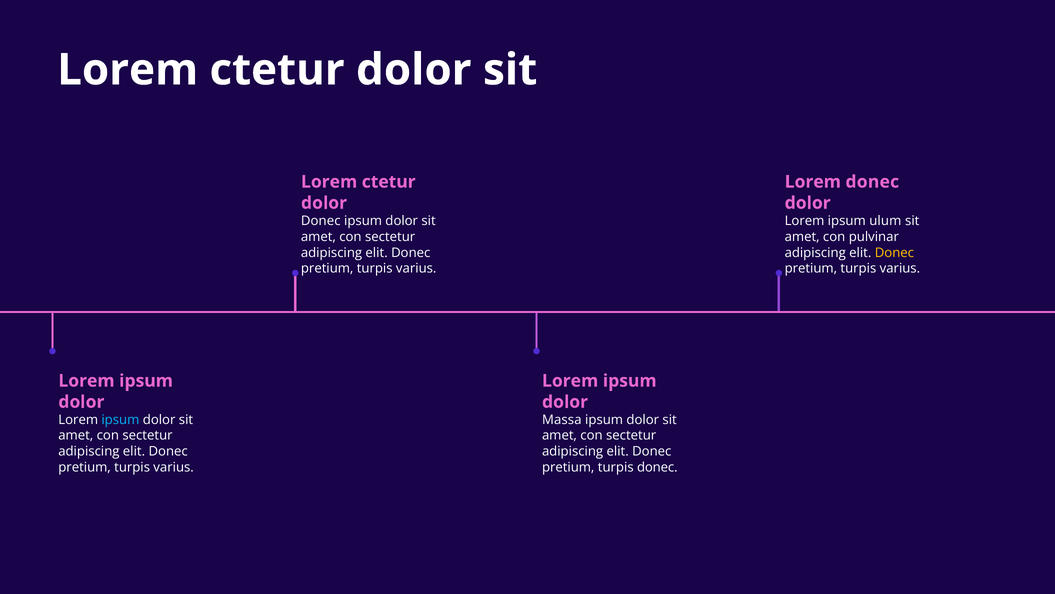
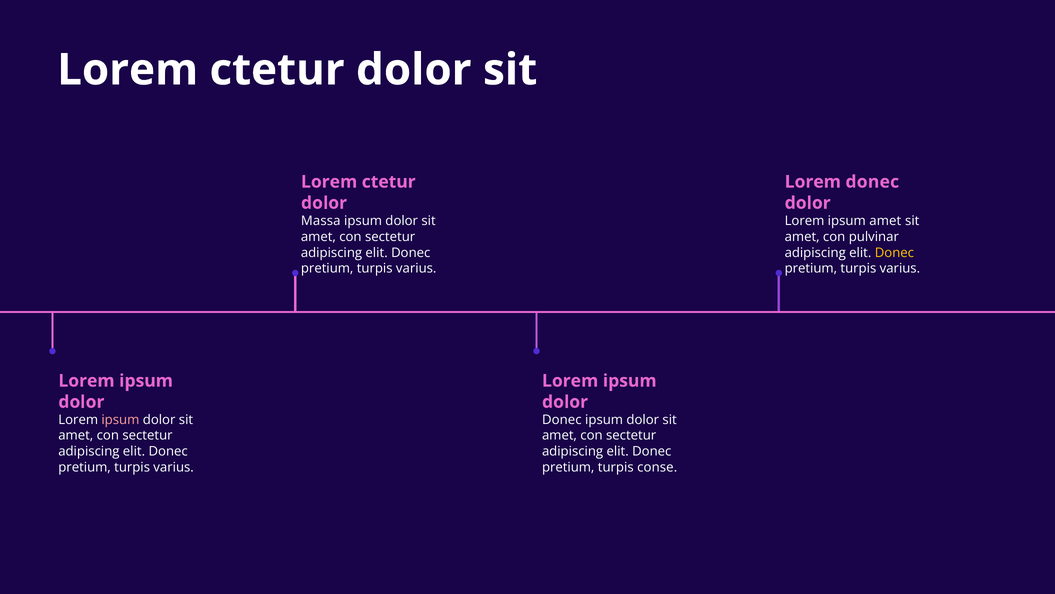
Donec: Donec -> Massa (321, 221)
ipsum ulum: ulum -> amet (885, 221)
ipsum colour: light blue -> pink (120, 419)
Massa: Massa -> Donec (562, 419)
turpis donec: donec -> conse (657, 467)
